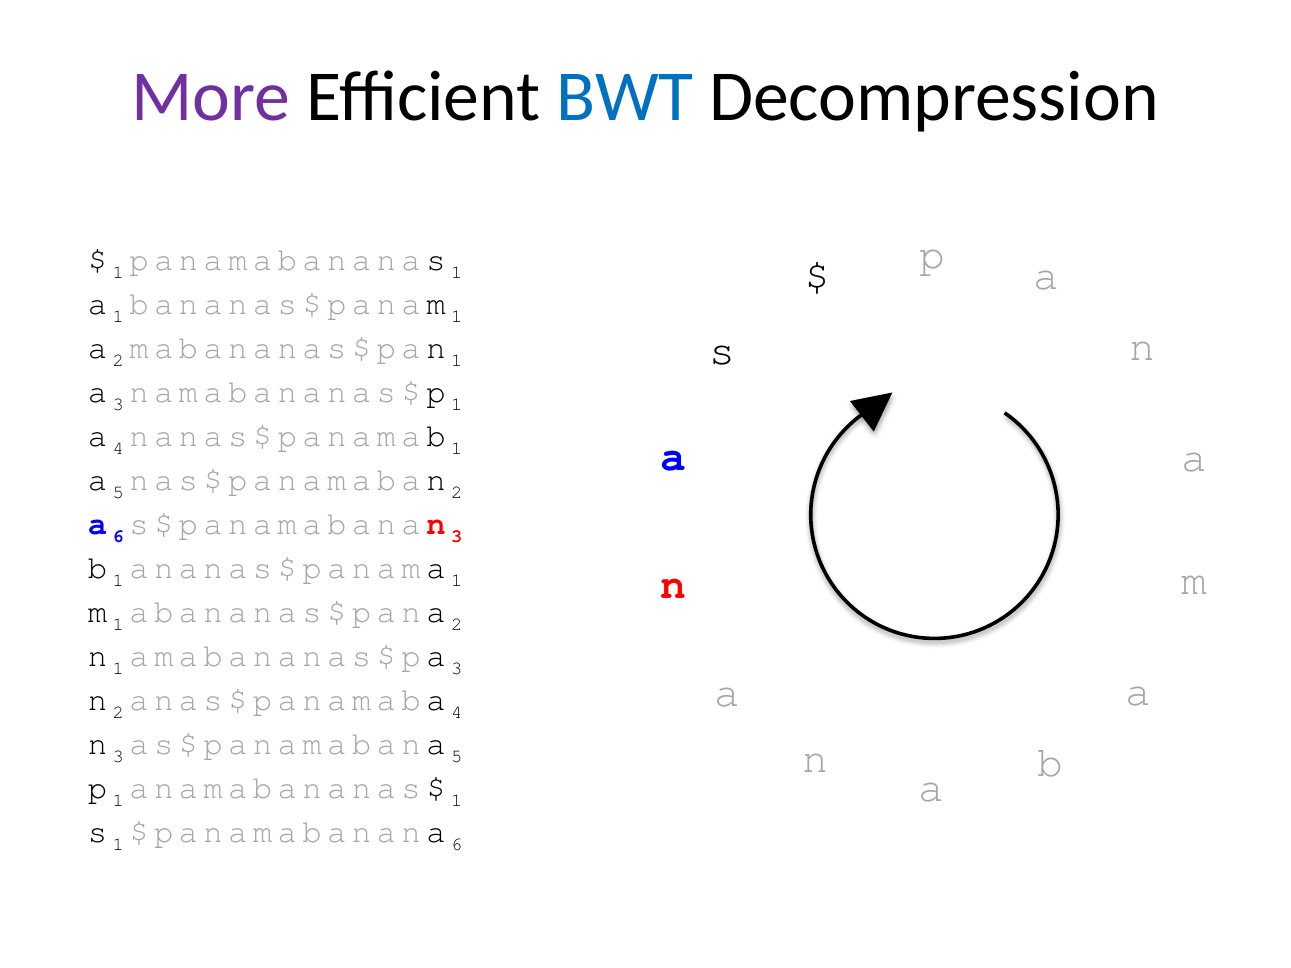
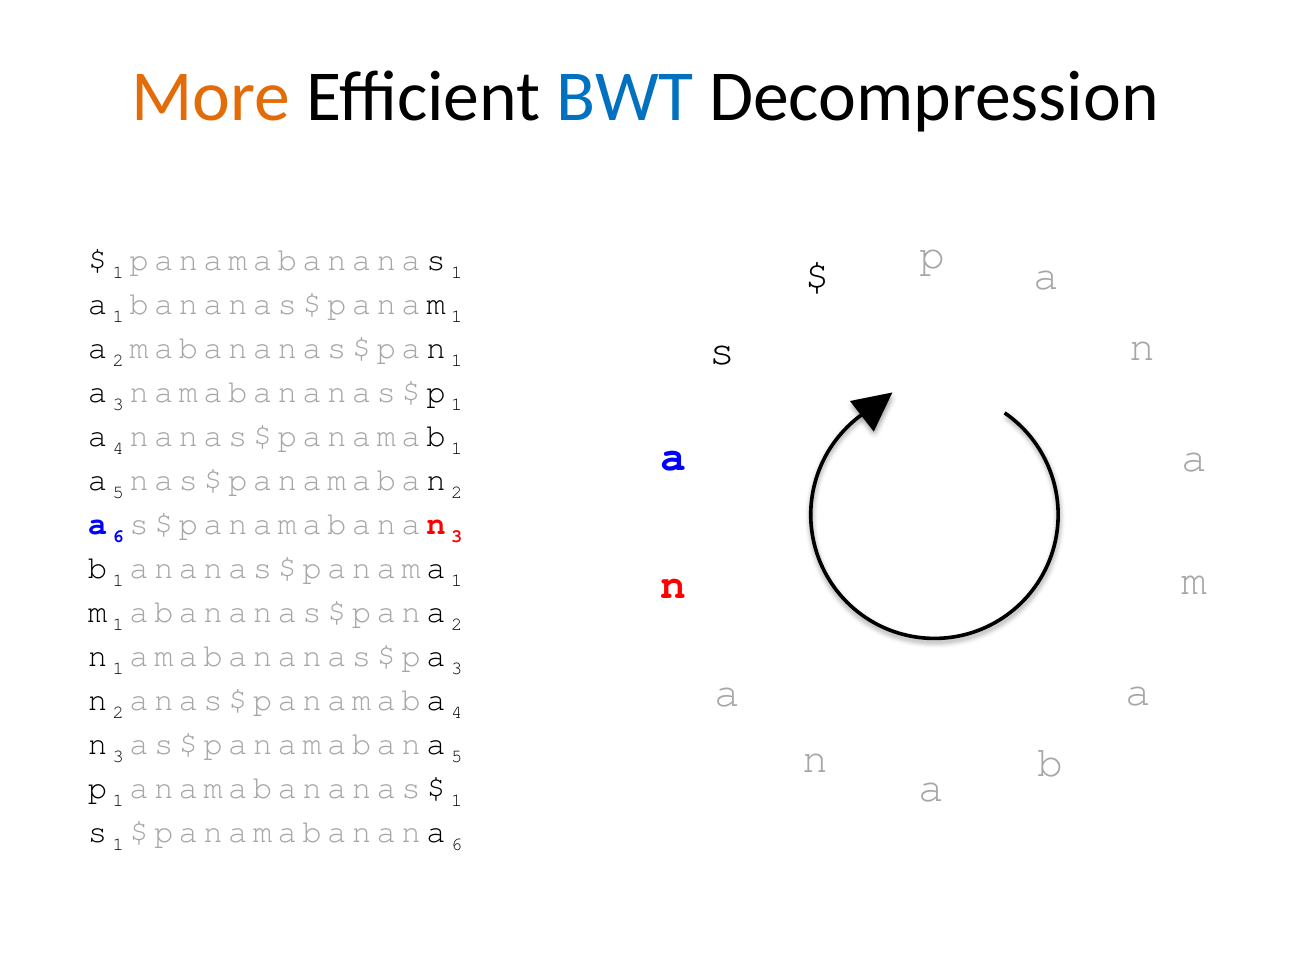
More colour: purple -> orange (211, 96)
